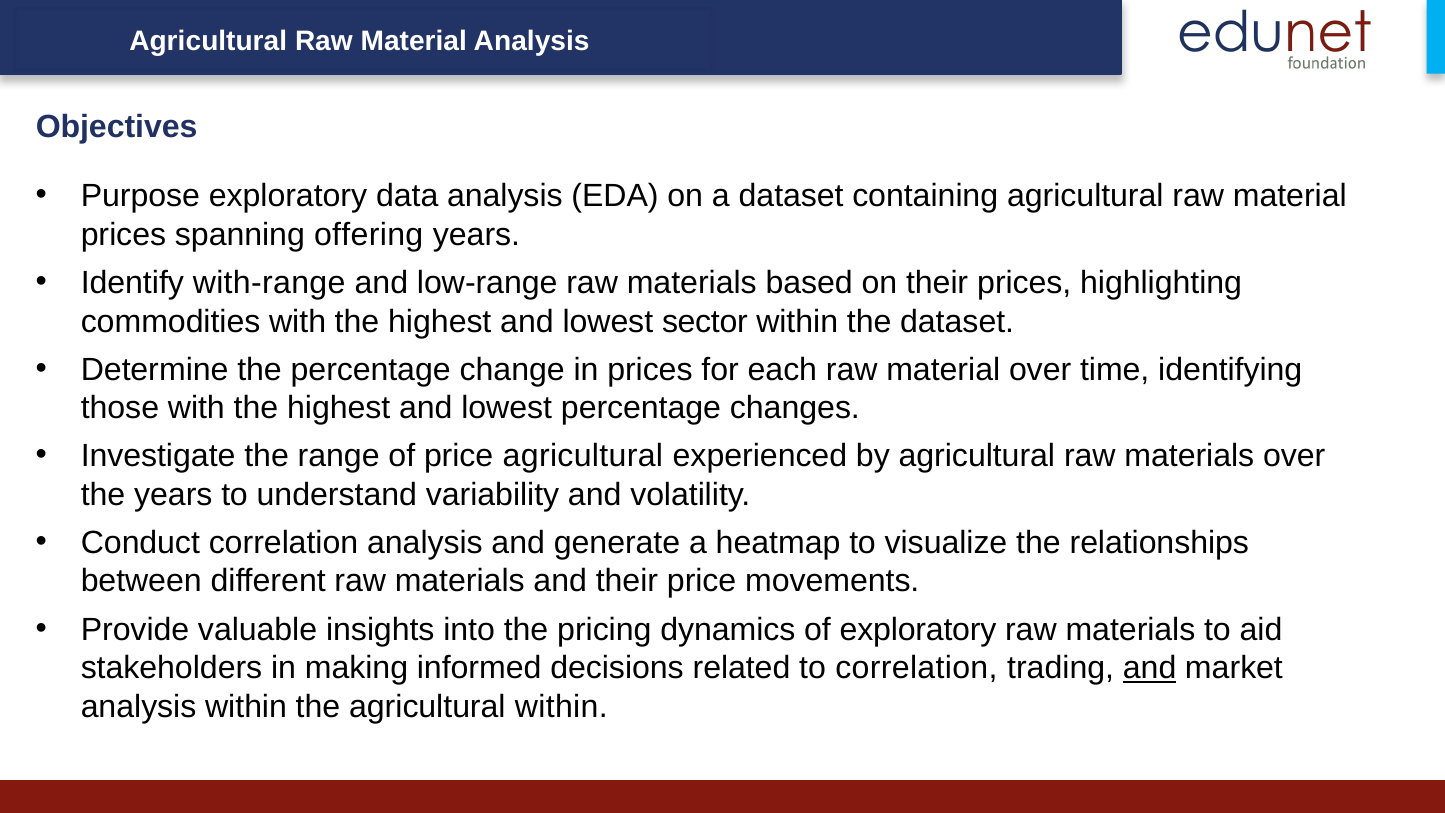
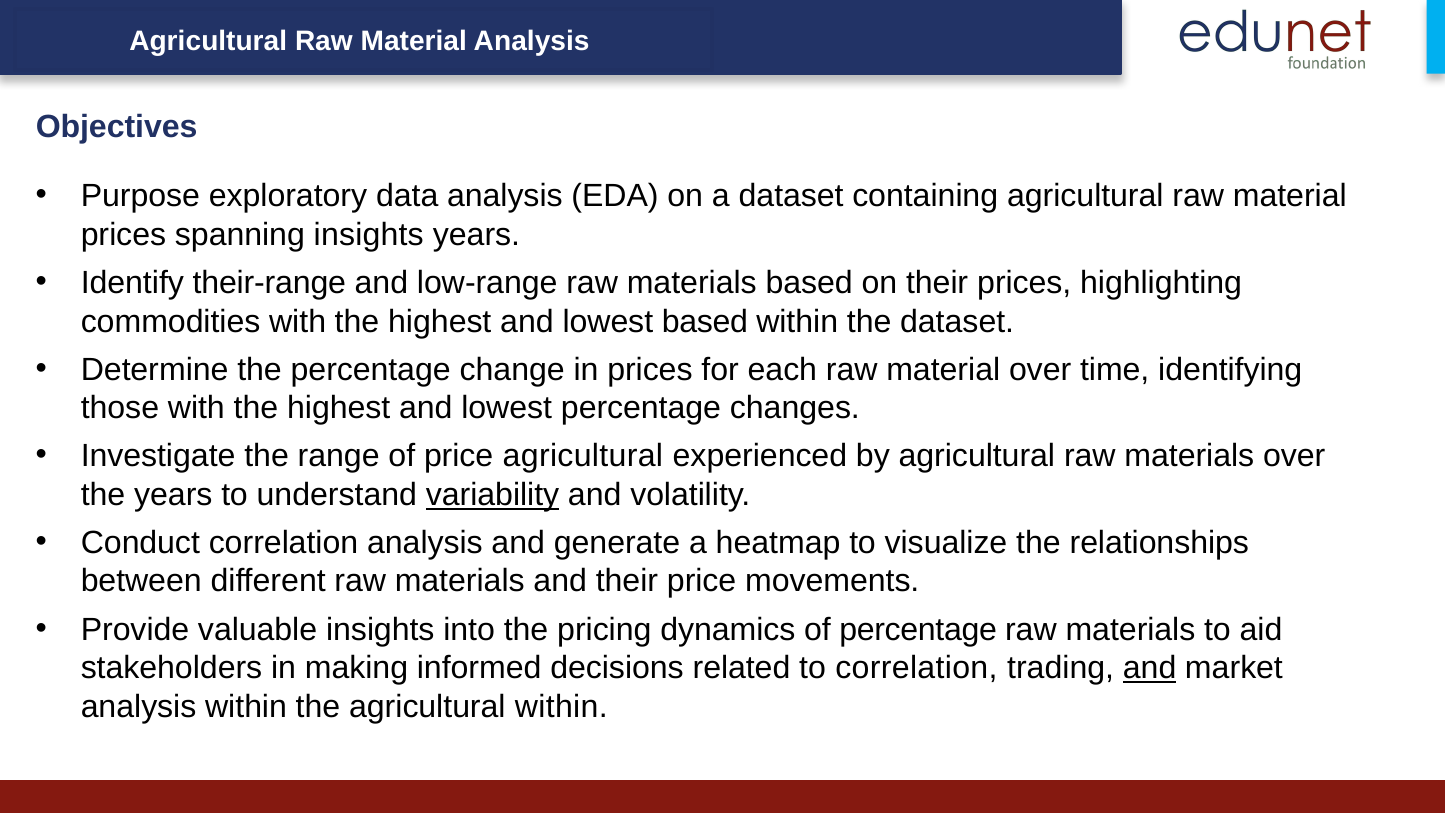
spanning offering: offering -> insights (369, 235)
with-range: with-range -> their-range (269, 283)
lowest sector: sector -> based (705, 321)
variability underline: none -> present (493, 495)
of exploratory: exploratory -> percentage (918, 629)
